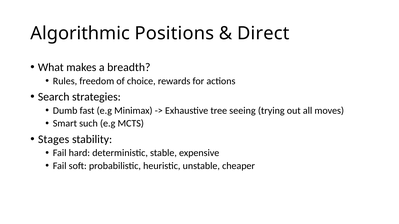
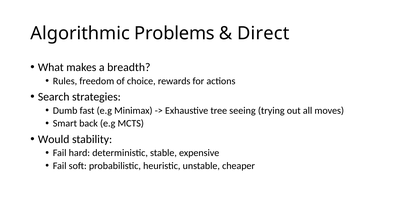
Positions: Positions -> Problems (174, 34)
such: such -> back (89, 124)
Stages: Stages -> Would (54, 139)
